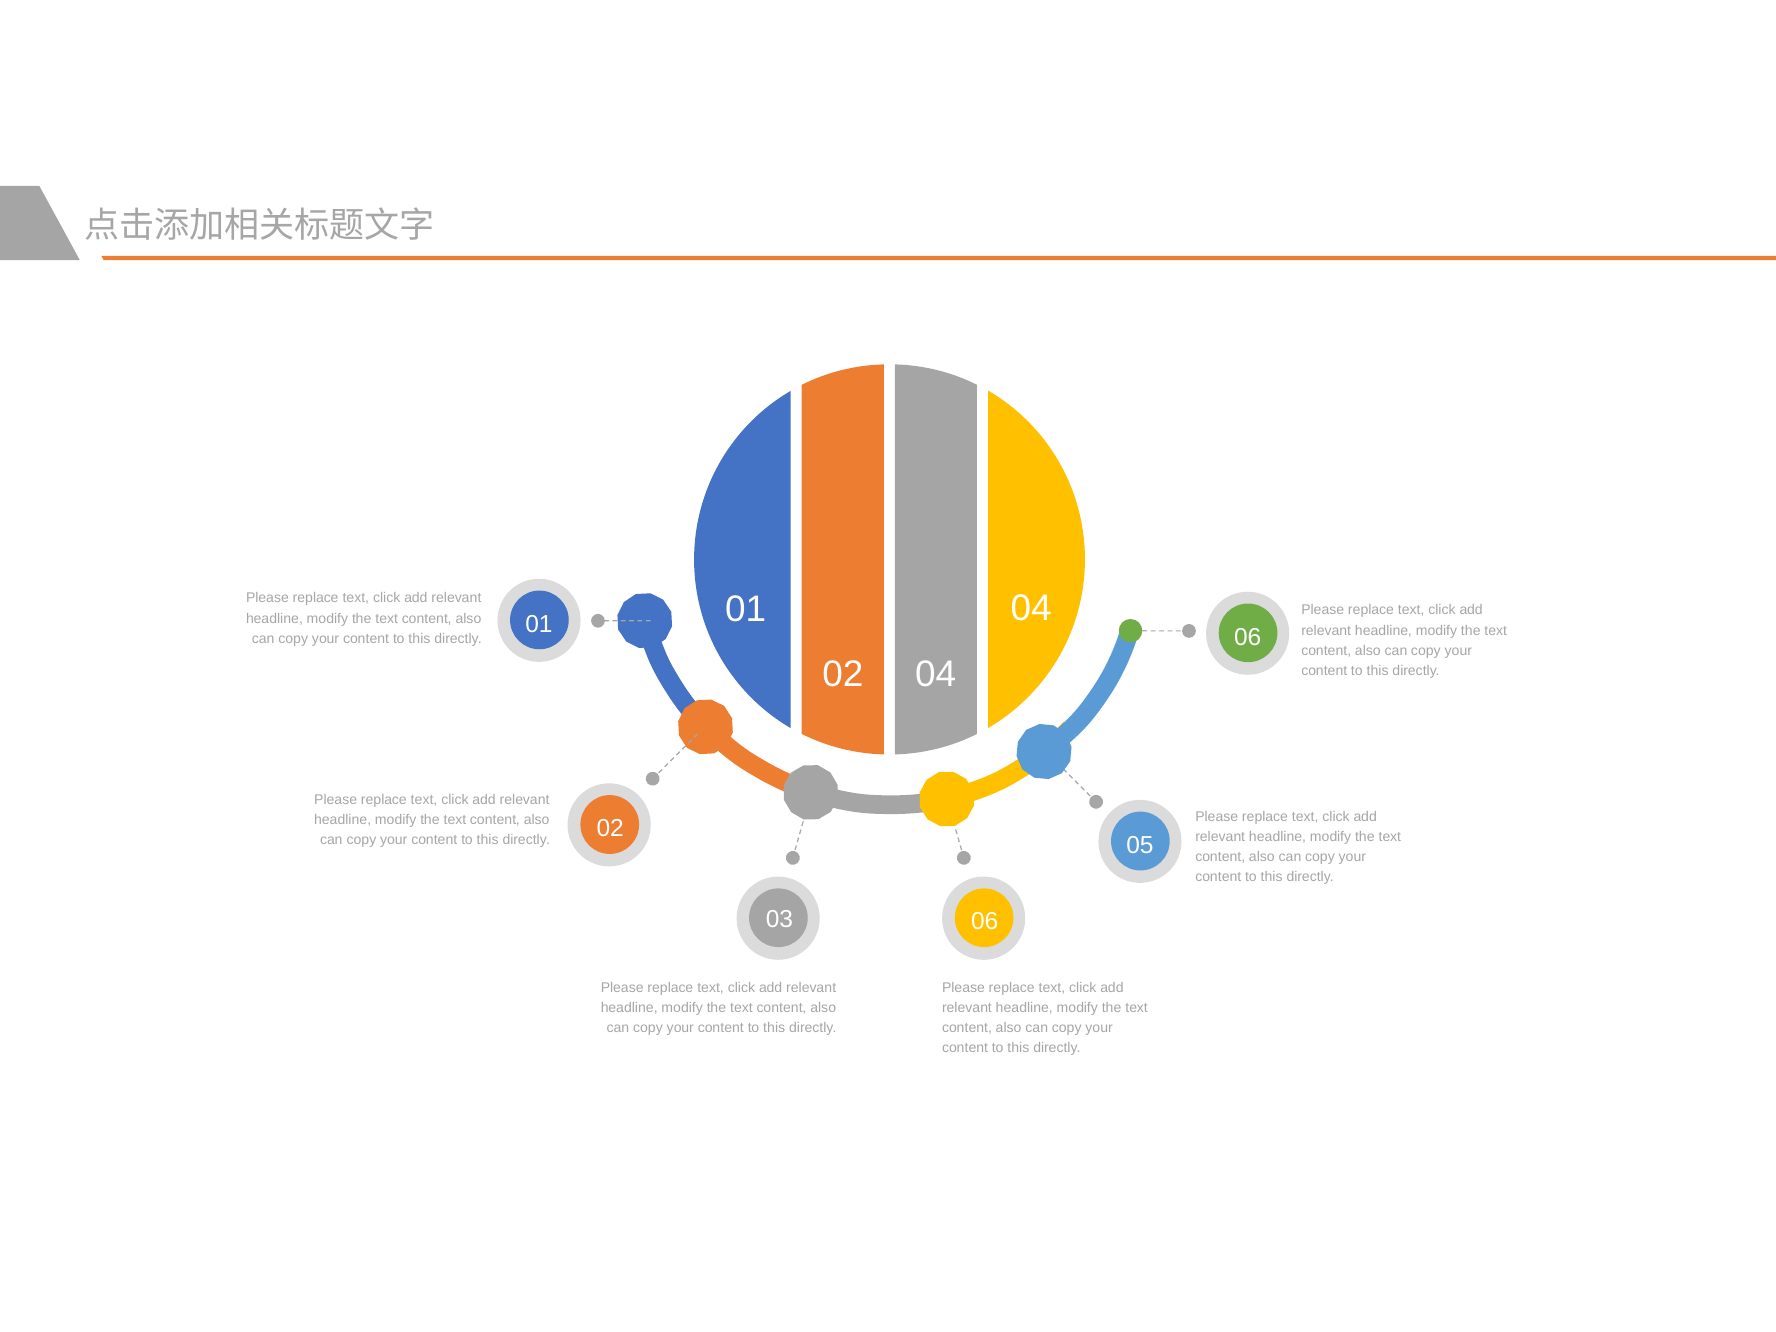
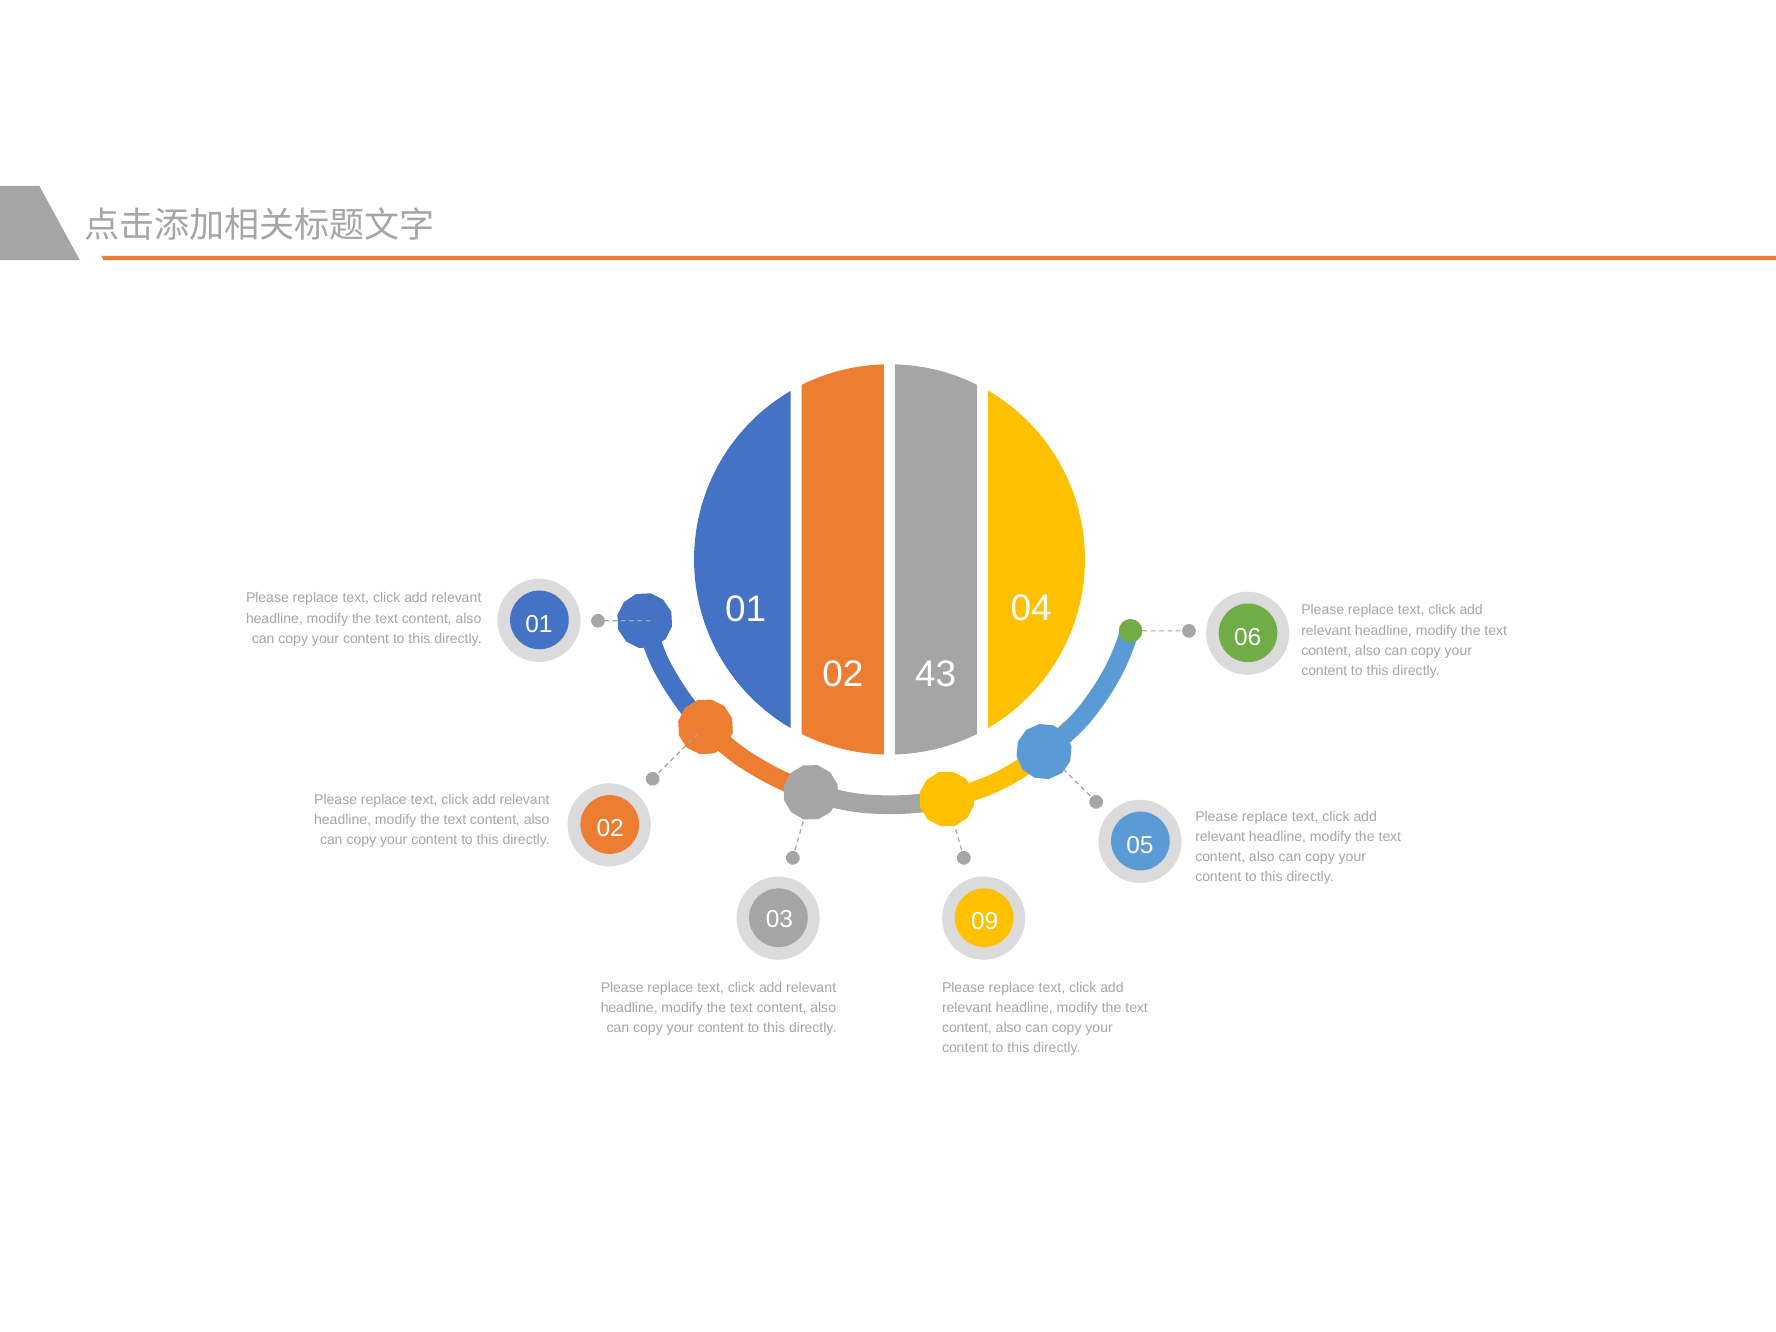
02 04: 04 -> 43 (936, 674)
03 06: 06 -> 09 (985, 921)
